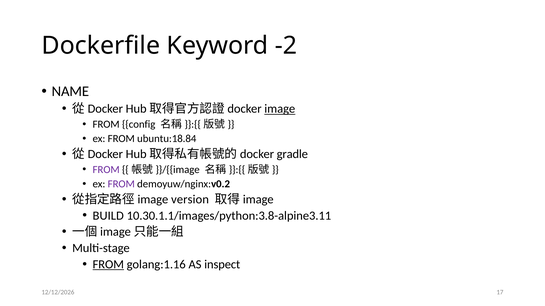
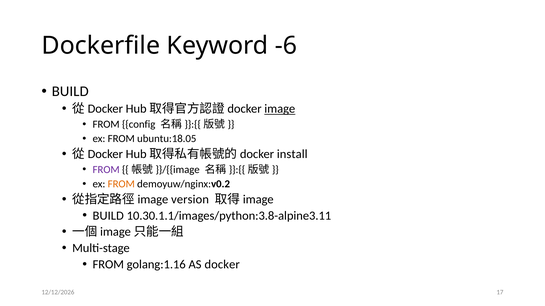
-2: -2 -> -6 (286, 46)
NAME: NAME -> BUILD (70, 92)
ubuntu:18.84: ubuntu:18.84 -> ubuntu:18.05 (167, 139)
gradle: gradle -> install (292, 154)
FROM colour: purple -> orange (121, 184)
FROM underline: present -> none (108, 265)
inspect: inspect -> docker (222, 265)
